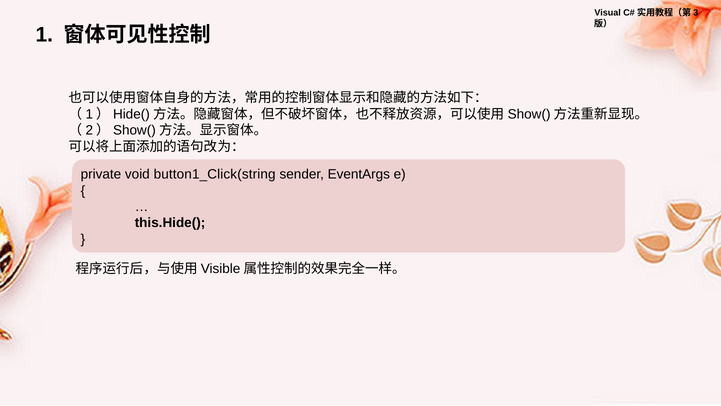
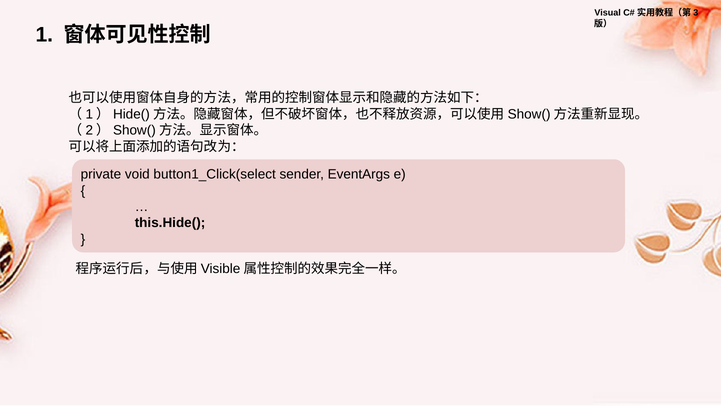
button1_Click(string: button1_Click(string -> button1_Click(select (215, 174)
